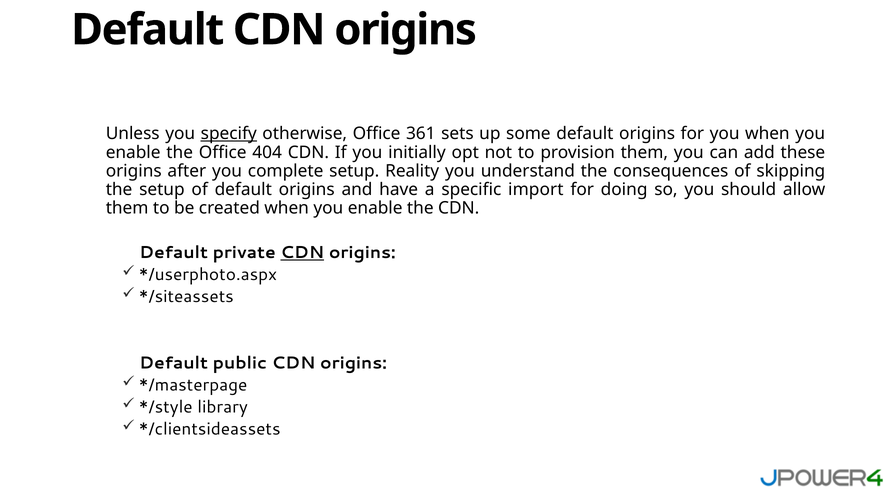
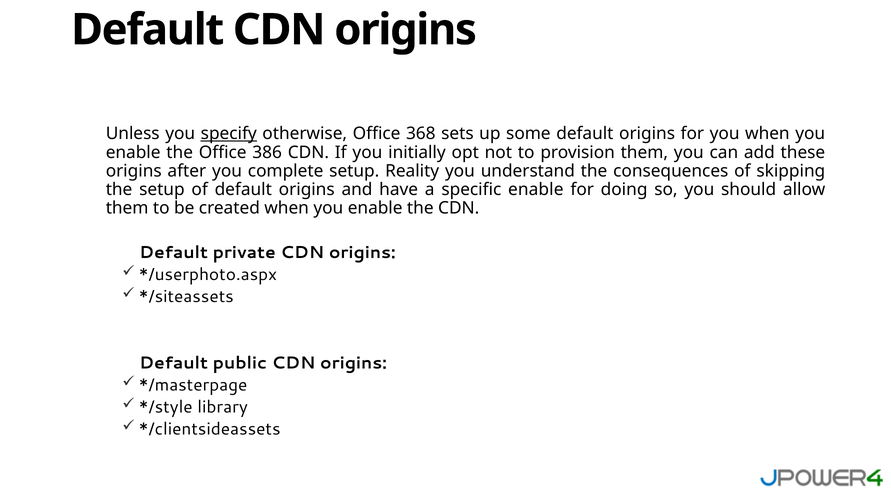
361: 361 -> 368 (421, 134)
404: 404 -> 386 (267, 152)
specific import: import -> enable (536, 190)
CDN underline: present -> none (302, 252)
